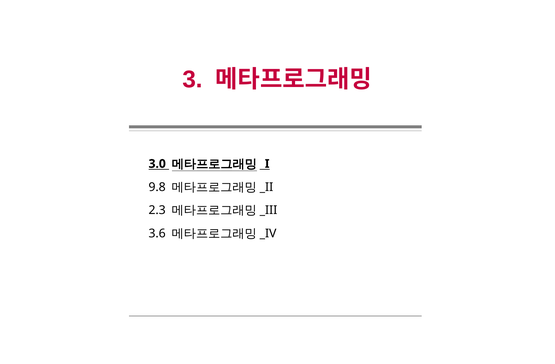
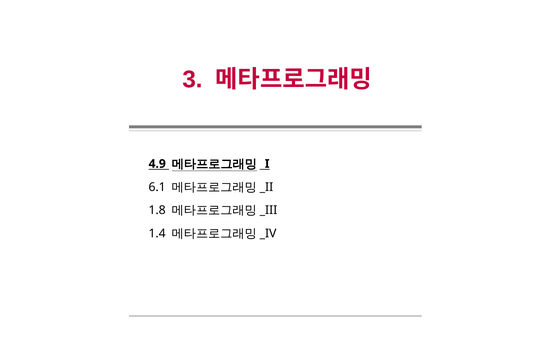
3.0: 3.0 -> 4.9 (157, 164)
9.8: 9.8 -> 6.1 (157, 187)
2.3: 2.3 -> 1.8 (157, 211)
3.6: 3.6 -> 1.4 (157, 234)
